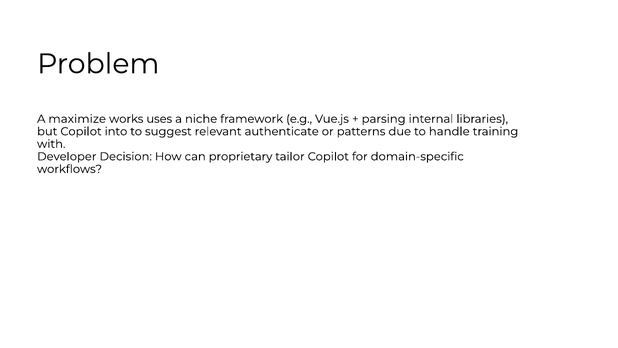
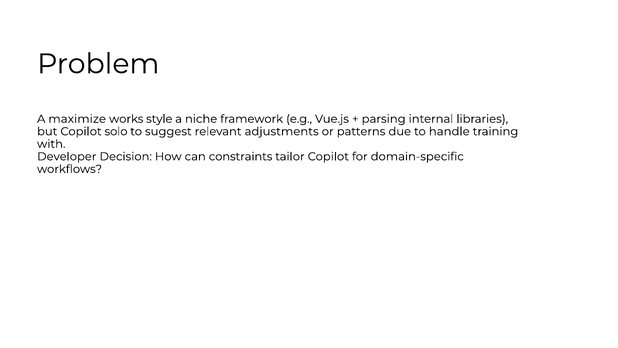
uses: uses -> style (159, 119)
into: into -> solo (116, 131)
authenticate: authenticate -> adjustments (282, 131)
proprietary: proprietary -> constraints (241, 156)
